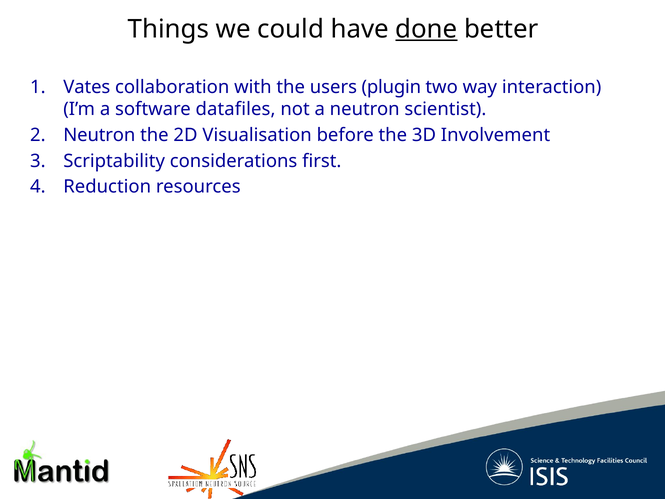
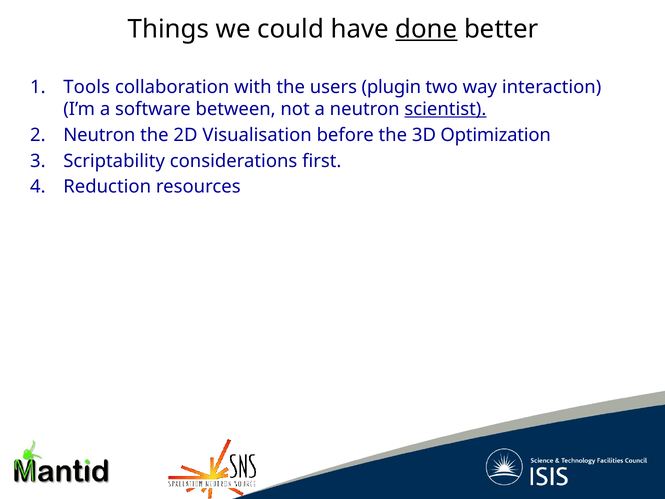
Vates: Vates -> Tools (87, 87)
datafiles: datafiles -> between (236, 109)
scientist underline: none -> present (445, 109)
Involvement: Involvement -> Optimization (496, 135)
